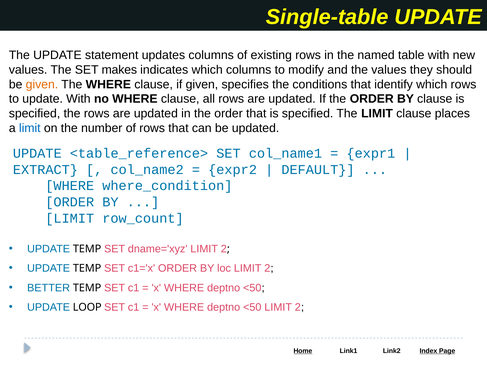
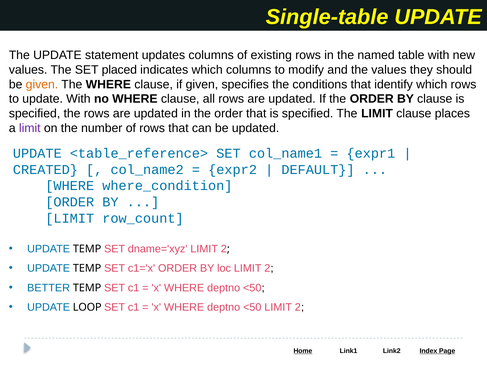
makes: makes -> placed (119, 70)
limit colour: blue -> purple (30, 128)
EXTRACT: EXTRACT -> CREATED (45, 170)
